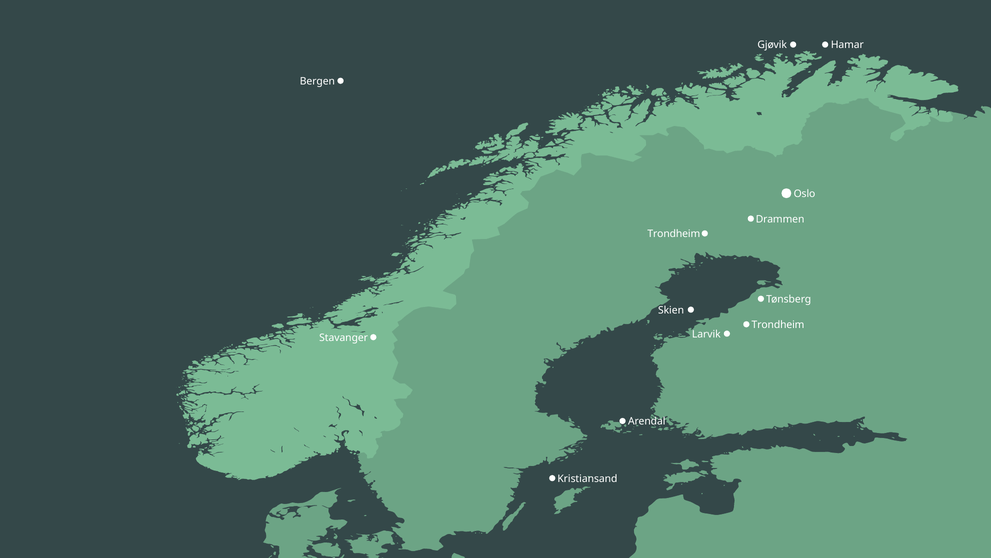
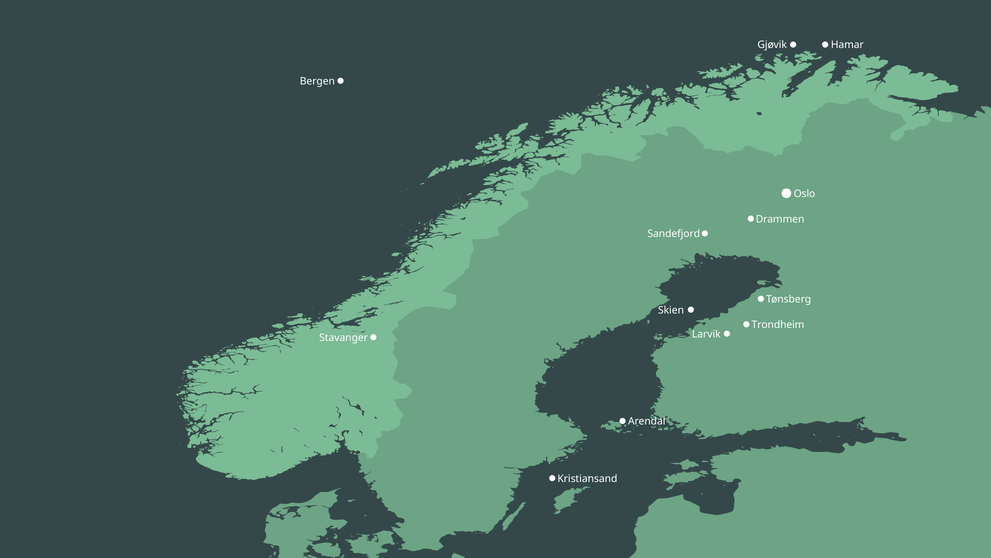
Trondheim: Trondheim -> Sandefjord (674, 234)
